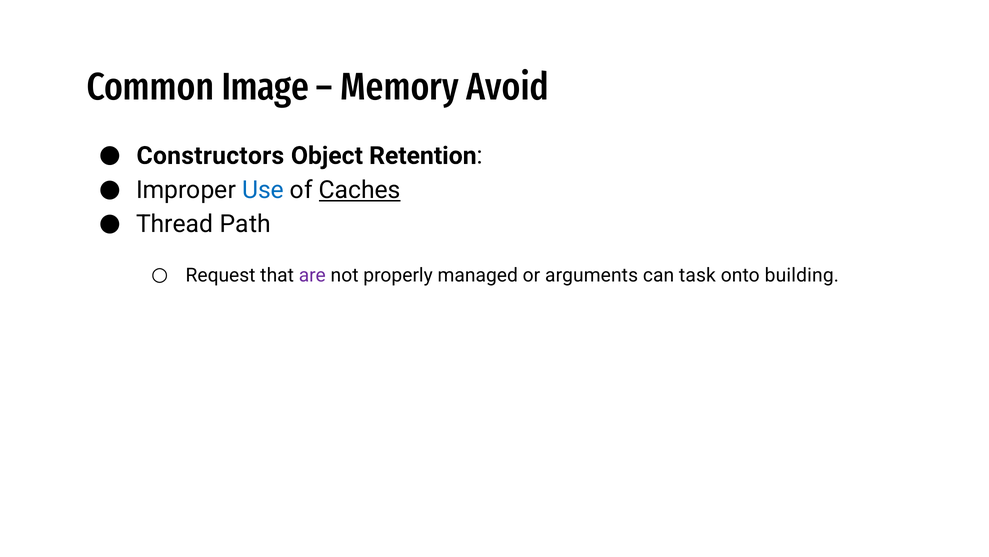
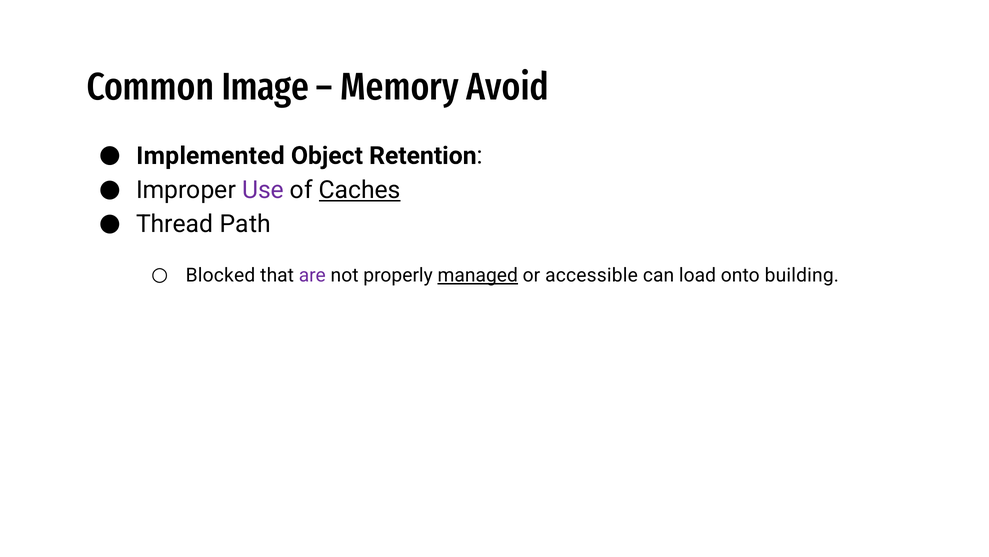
Constructors: Constructors -> Implemented (210, 156)
Use colour: blue -> purple (263, 190)
Request: Request -> Blocked (220, 275)
managed underline: none -> present (478, 275)
arguments: arguments -> accessible (592, 275)
task: task -> load (697, 275)
